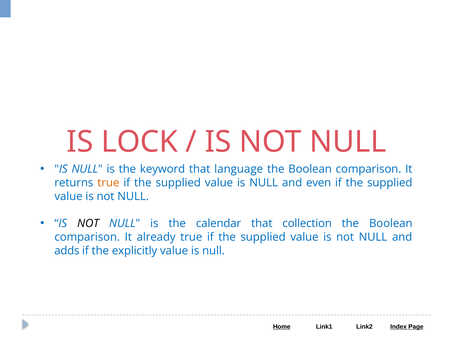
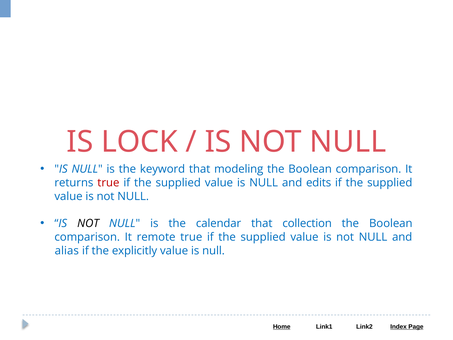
language: language -> modeling (239, 169)
true colour: orange -> red (108, 183)
even: even -> edits (319, 183)
already: already -> remote (156, 237)
adds: adds -> alias (67, 251)
